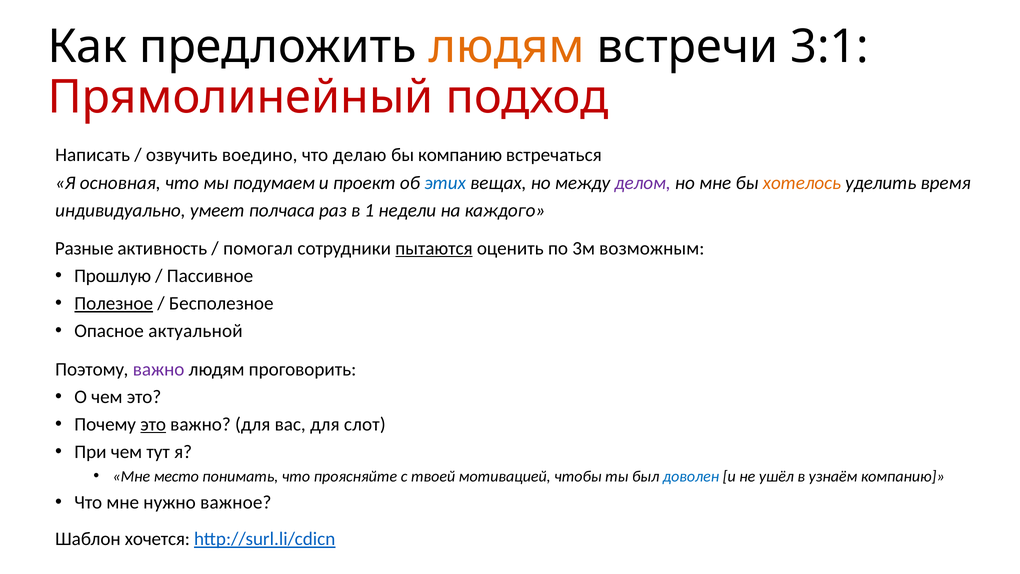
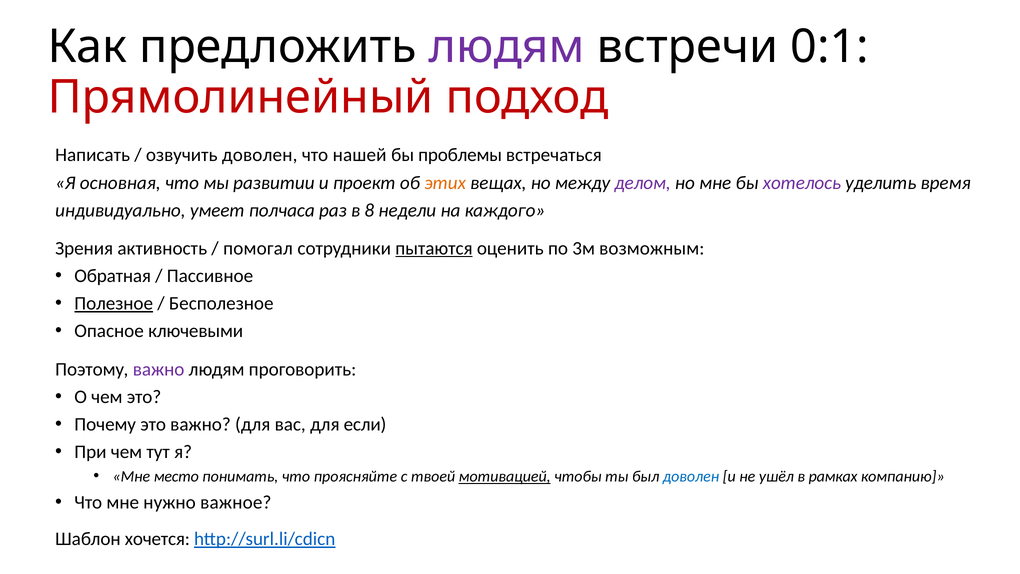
людям colour: orange -> purple (507, 47)
3:1: 3:1 -> 0:1 (830, 47)
озвучить воедино: воедино -> доволен (260, 155)
делаю: делаю -> нашей (360, 155)
бы компанию: компанию -> проблемы (460, 155)
подумаем: подумаем -> развитии (274, 183)
этих colour: blue -> orange (445, 183)
хотелось colour: orange -> purple (802, 183)
1: 1 -> 8 (369, 210)
Разные: Разные -> Зрения (84, 248)
Прошлую: Прошлую -> Обратная (113, 276)
актуальной: актуальной -> ключевыми (196, 331)
это underline: present -> none (153, 424)
слот: слот -> если (365, 424)
мотивацией underline: none -> present (505, 476)
узнаём: узнаём -> рамках (833, 476)
